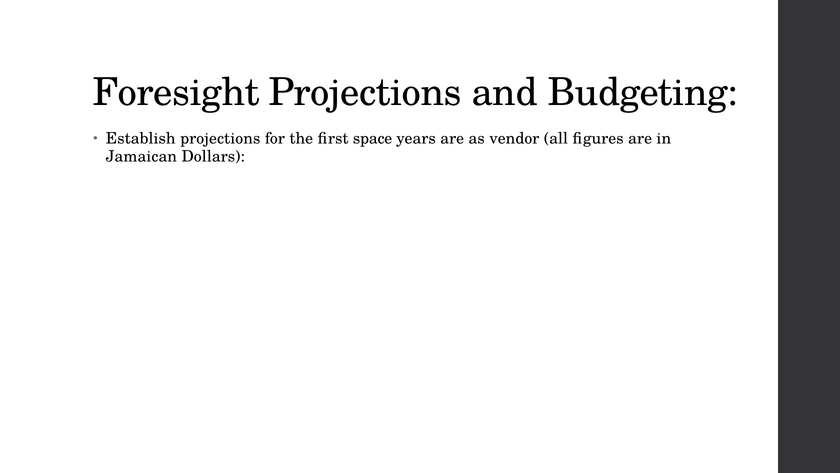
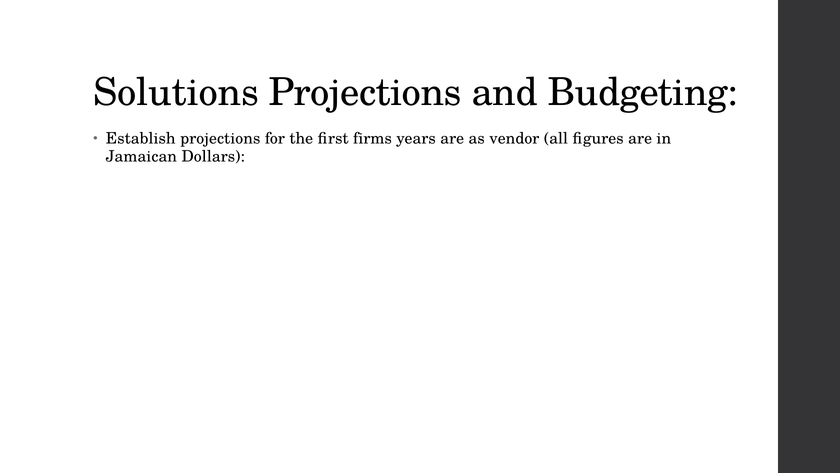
Foresight: Foresight -> Solutions (176, 92)
space: space -> firms (372, 138)
